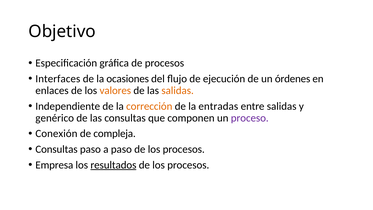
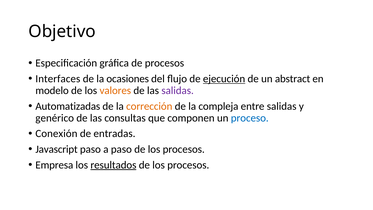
ejecución underline: none -> present (224, 79)
órdenes: órdenes -> abstract (293, 79)
enlaces: enlaces -> modelo (52, 90)
salidas colour: orange -> purple (178, 90)
Independiente: Independiente -> Automatizadas (68, 106)
entradas: entradas -> compleja (218, 106)
proceso colour: purple -> blue (250, 118)
compleja: compleja -> entradas (114, 133)
Consultas: Consultas -> Javascript (57, 149)
